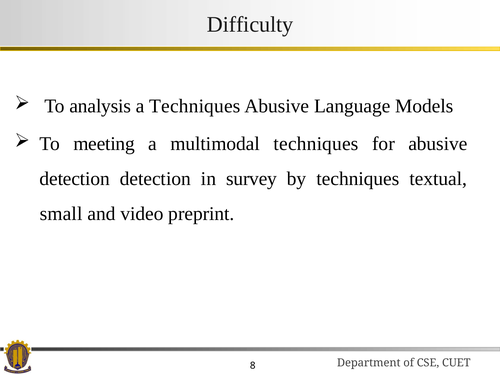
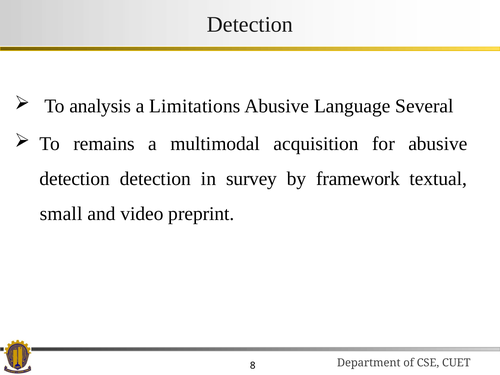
Difficulty: Difficulty -> Detection (250, 24)
a Techniques: Techniques -> Limitations (195, 106)
Models: Models -> Several (424, 106)
meeting: meeting -> remains (104, 144)
multimodal techniques: techniques -> acquisition (316, 144)
by techniques: techniques -> framework (358, 179)
